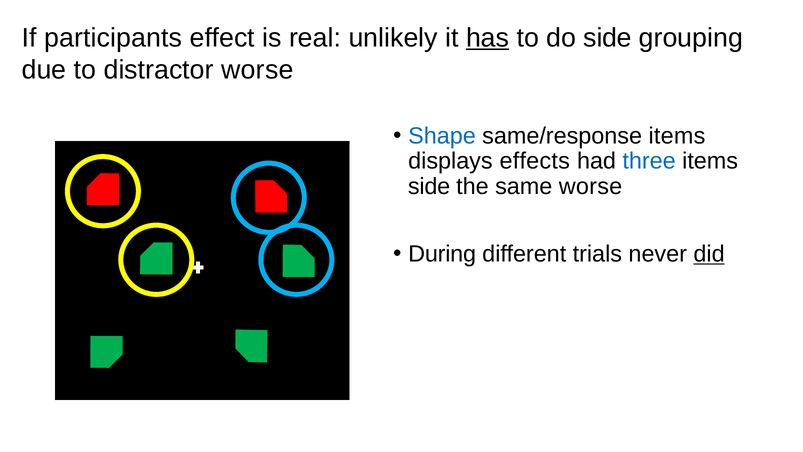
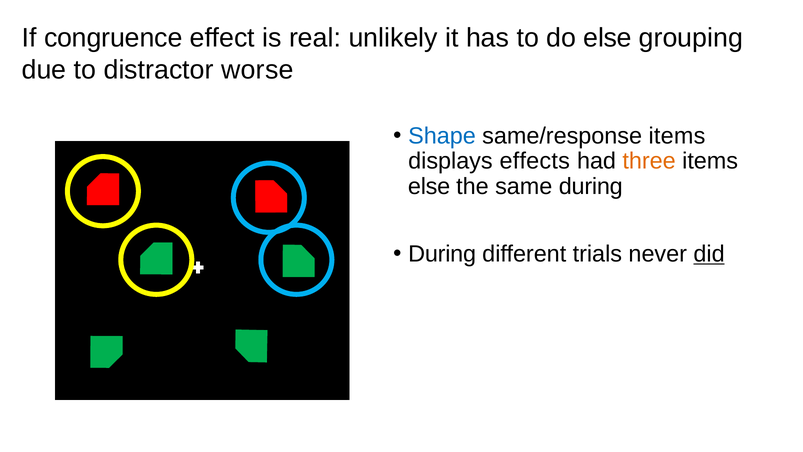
participants: participants -> congruence (113, 38)
has underline: present -> none (488, 38)
do side: side -> else (608, 38)
three colour: blue -> orange (649, 161)
side: side -> else (429, 186)
same worse: worse -> during (591, 186)
